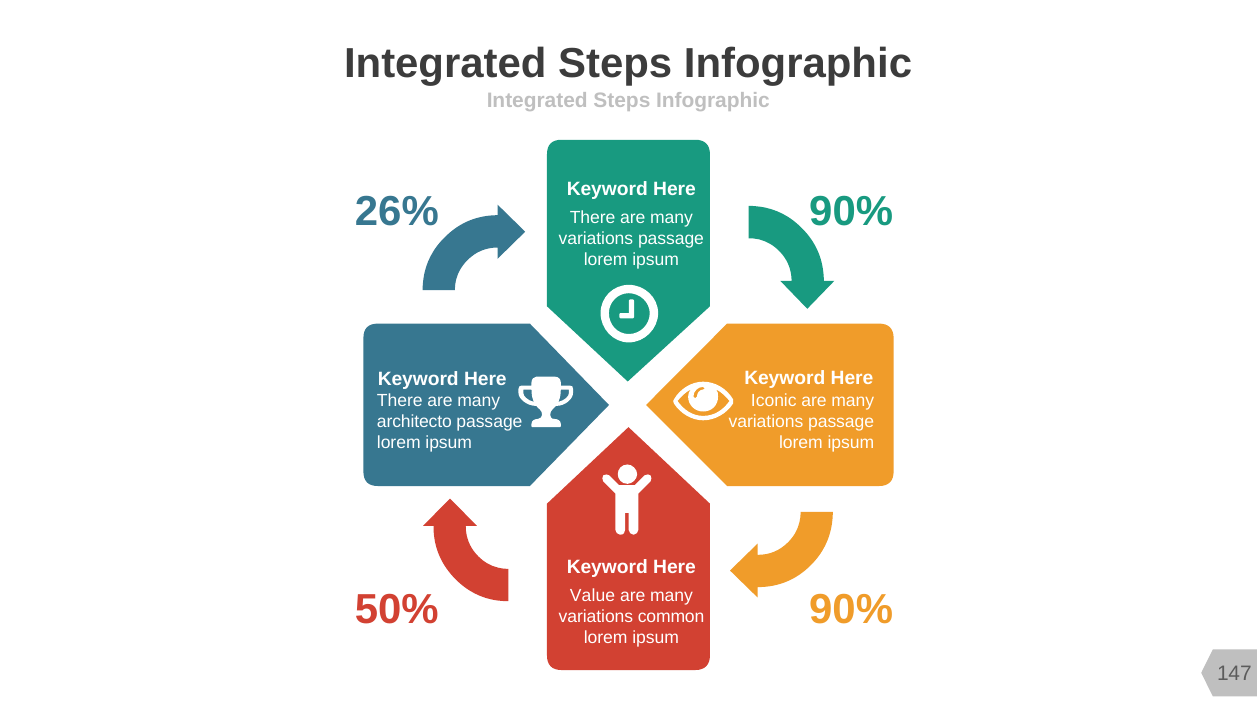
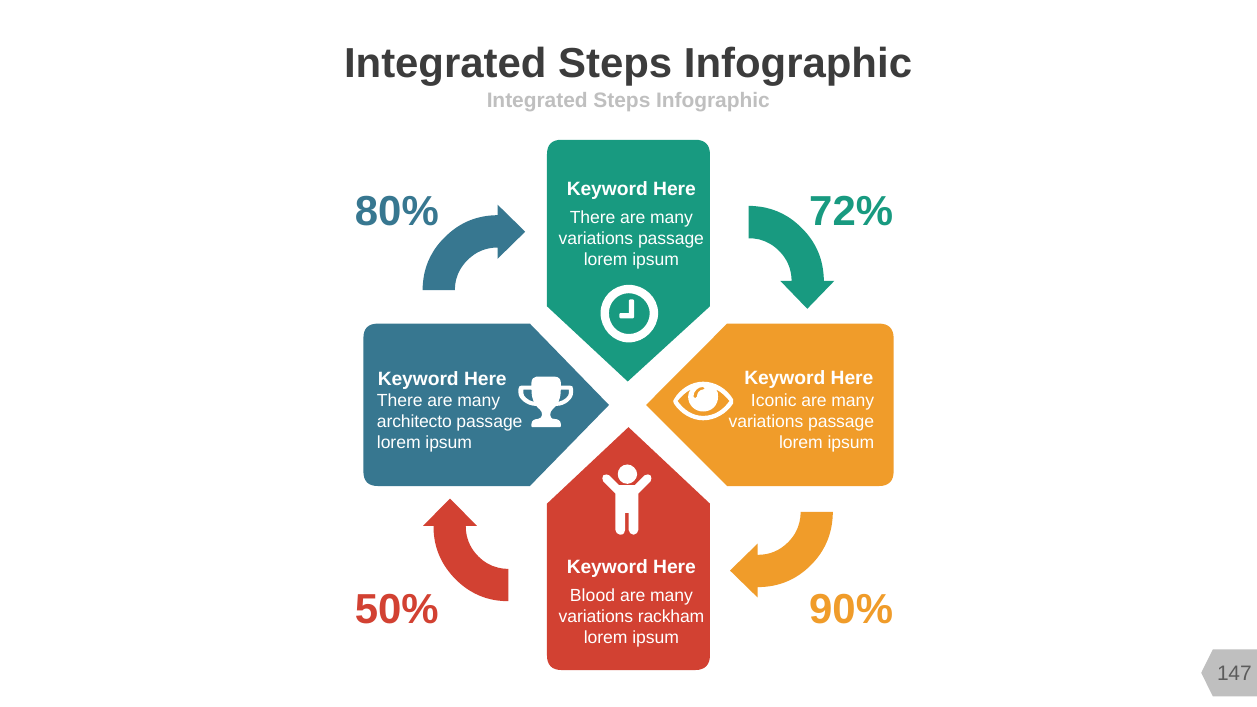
26%: 26% -> 80% (397, 212)
90%: 90% -> 72% (851, 212)
Value: Value -> Blood (592, 596)
common: common -> rackham (671, 617)
